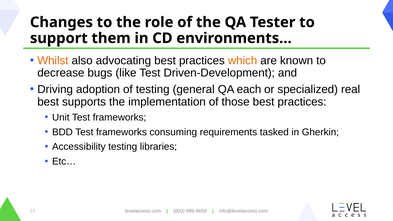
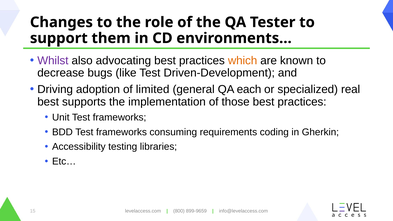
Whilst colour: orange -> purple (53, 61)
of testing: testing -> limited (153, 89)
tasked: tasked -> coding (274, 132)
